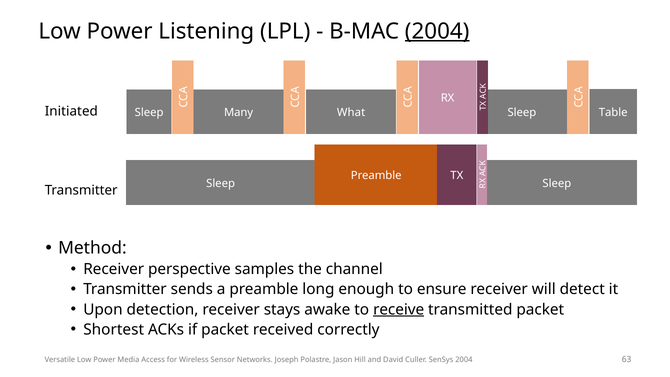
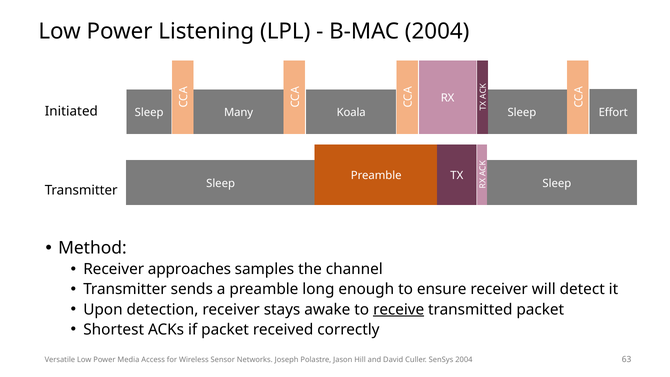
2004 underline: present -> none (437, 31)
Table: Table -> Effort (613, 112)
What: What -> Koala (351, 112)
perspective: perspective -> approaches (189, 269)
